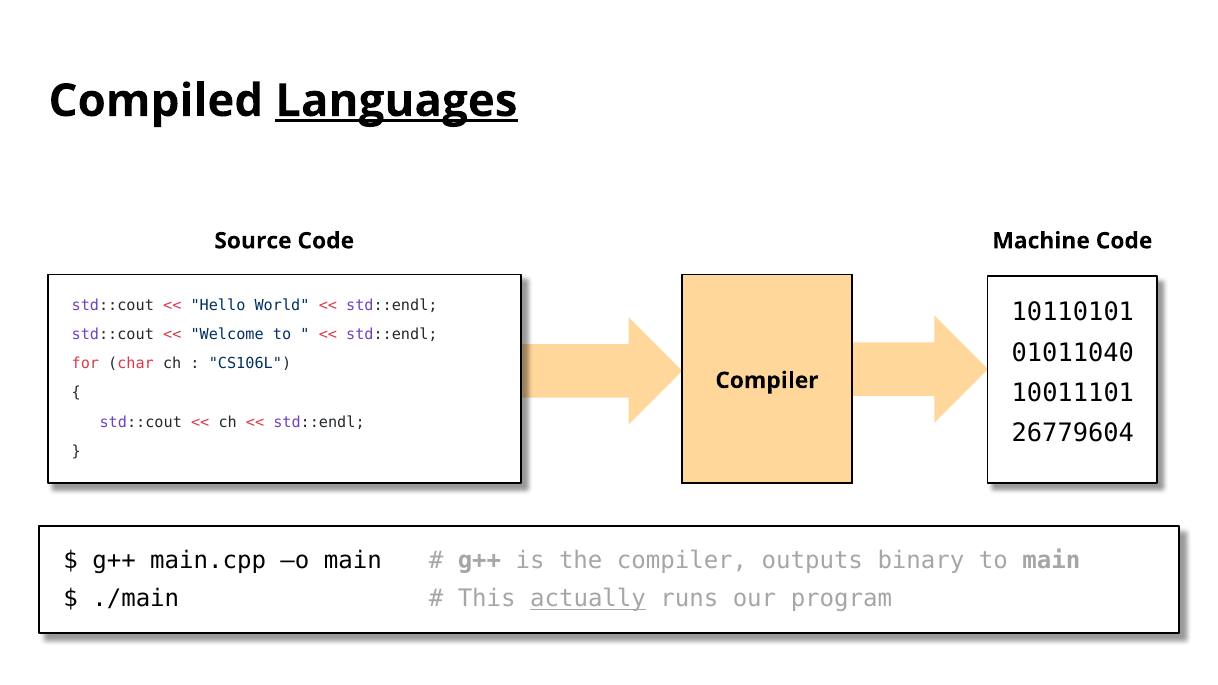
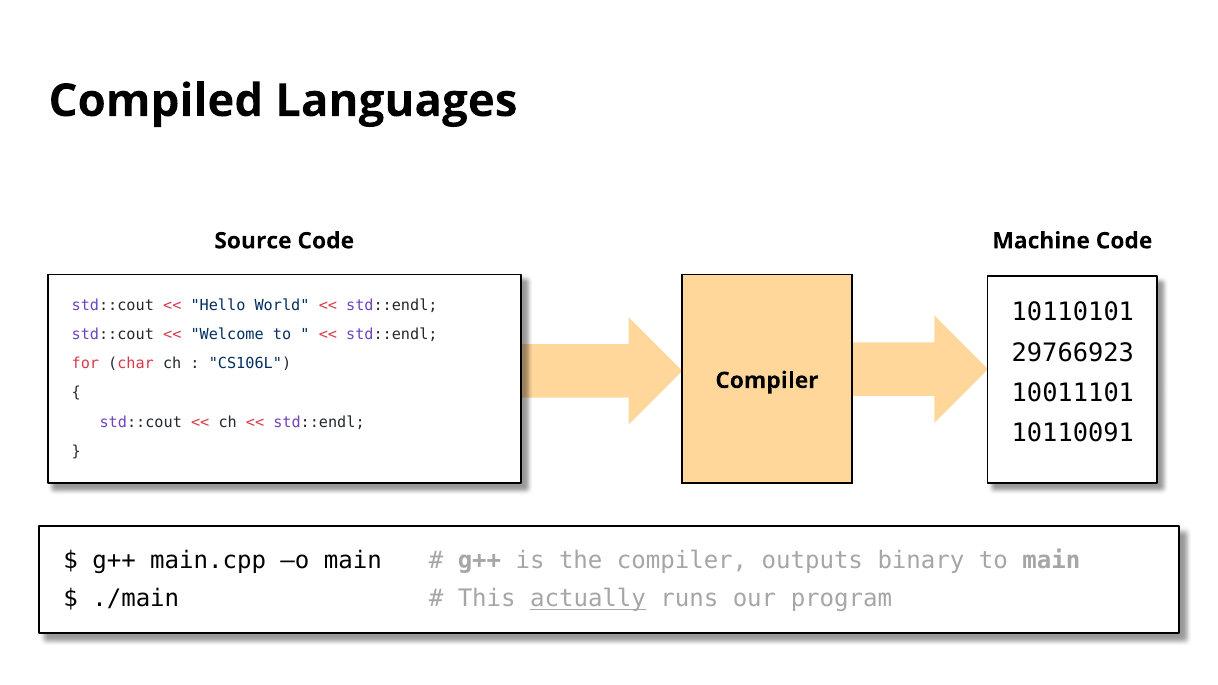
Languages underline: present -> none (396, 101)
01011040: 01011040 -> 29766923 (1073, 353)
26779604: 26779604 -> 10110091 (1073, 433)
